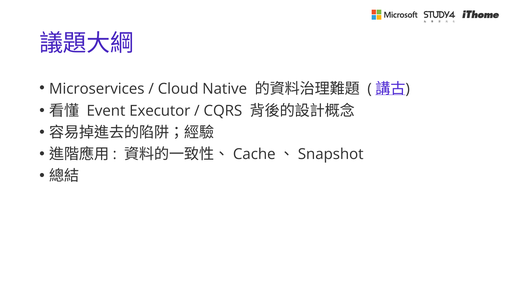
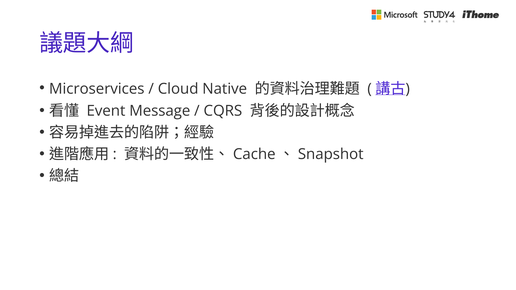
Executor: Executor -> Message (160, 111)
